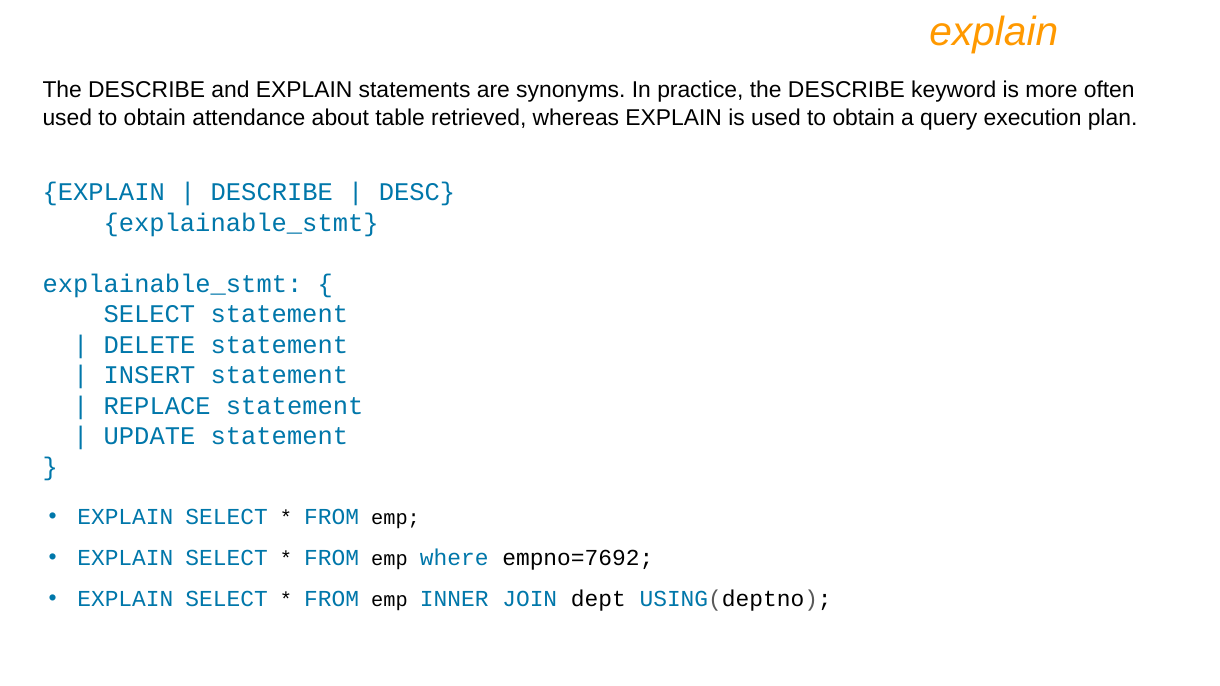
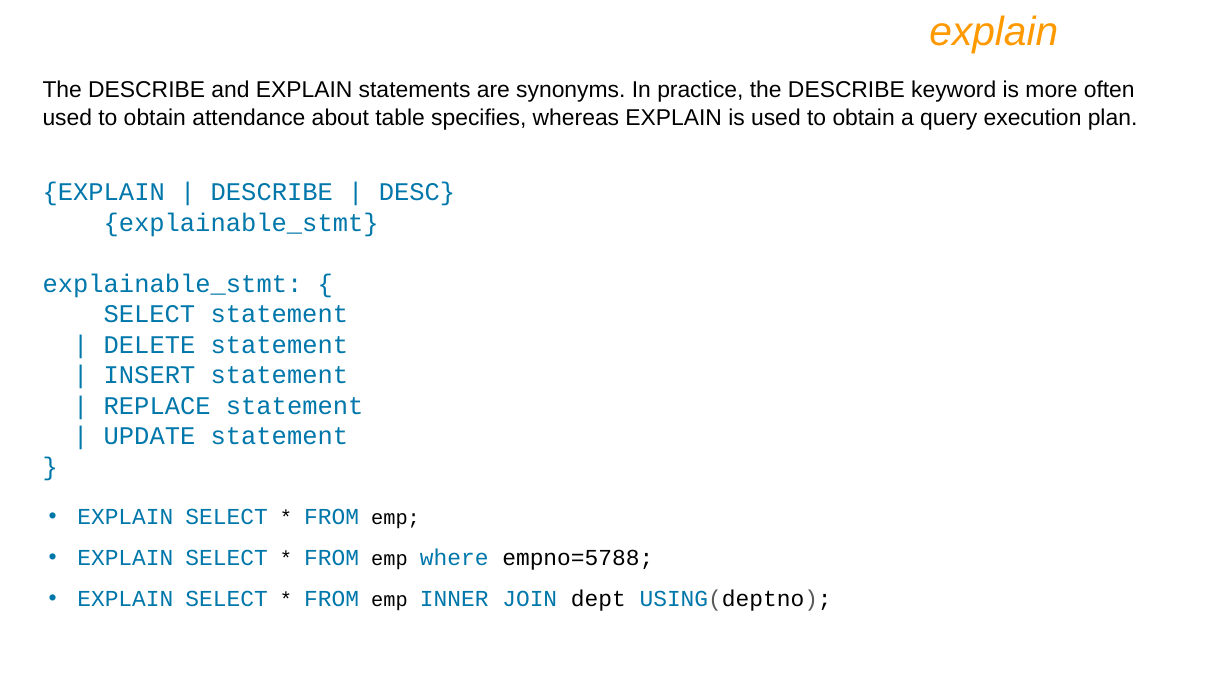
retrieved: retrieved -> specifies (479, 118)
empno=7692: empno=7692 -> empno=5788 (578, 558)
